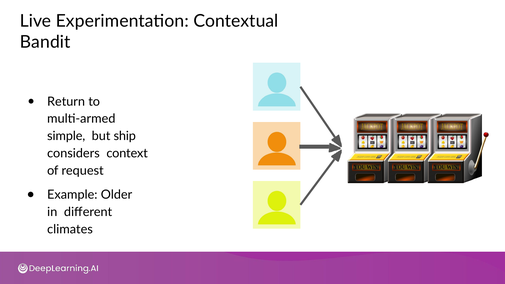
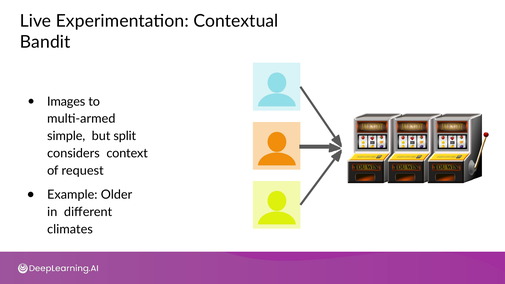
Return: Return -> Images (66, 102)
ship: ship -> split (125, 136)
